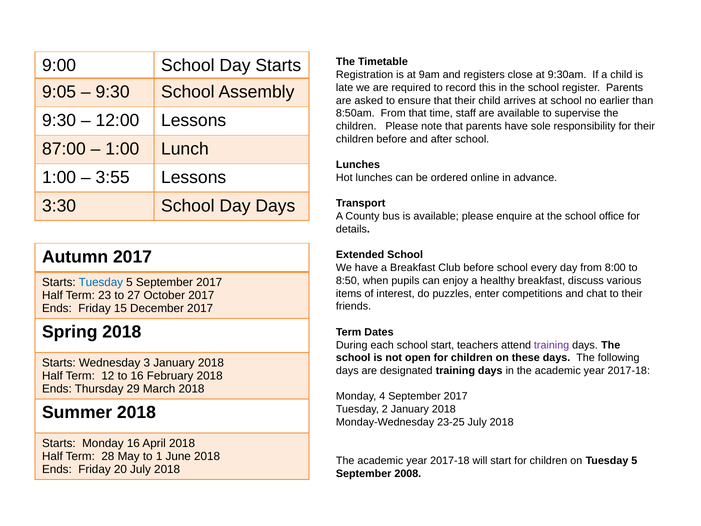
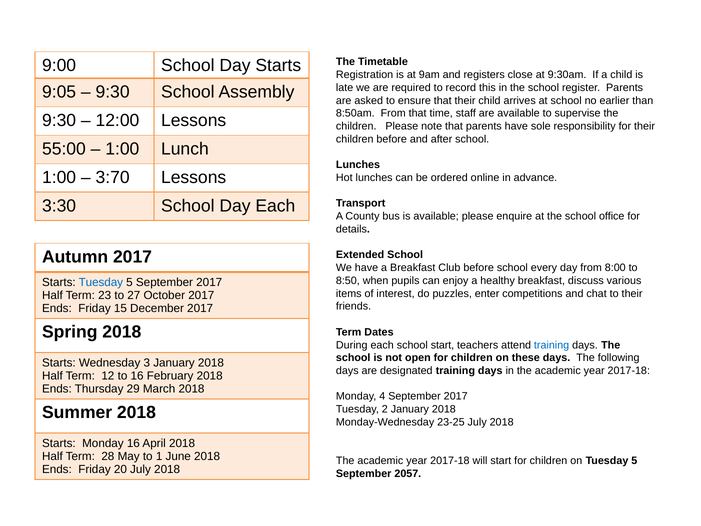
87:00: 87:00 -> 55:00 (64, 149)
3:55: 3:55 -> 3:70 (113, 177)
Day Days: Days -> Each (275, 206)
training colour: purple -> blue (552, 345)
2008: 2008 -> 2057 (408, 473)
